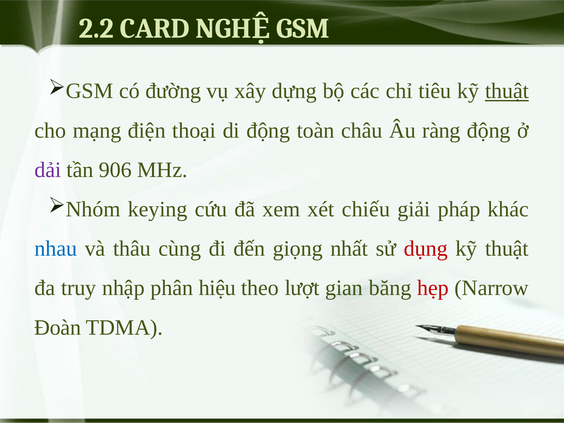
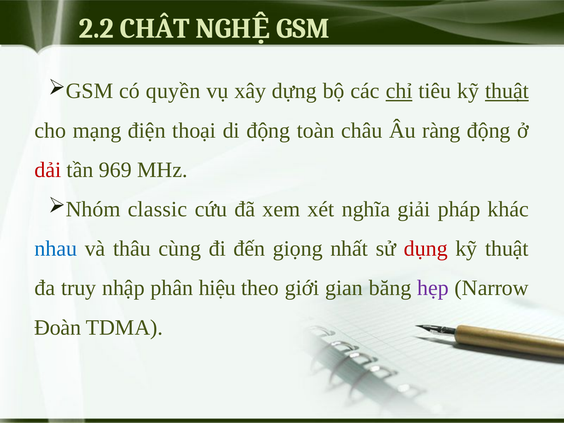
CARD: CARD -> CHẤT (155, 29)
đường: đường -> quyền (173, 91)
chỉ underline: none -> present (399, 91)
dải colour: purple -> red (48, 170)
906: 906 -> 969 (115, 170)
keying: keying -> classic (157, 209)
chiếu: chiếu -> nghĩa (366, 209)
lượt: lượt -> giới (302, 288)
hẹp colour: red -> purple (433, 288)
